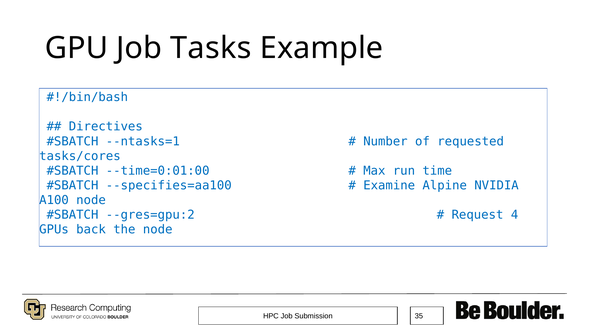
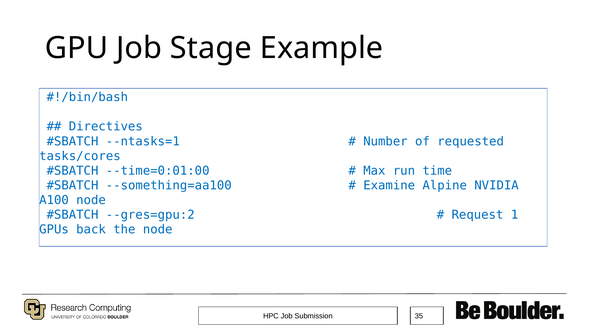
Tasks: Tasks -> Stage (211, 48)
--specifies=aa100: --specifies=aa100 -> --something=aa100 (169, 186)
4: 4 -> 1 (515, 215)
